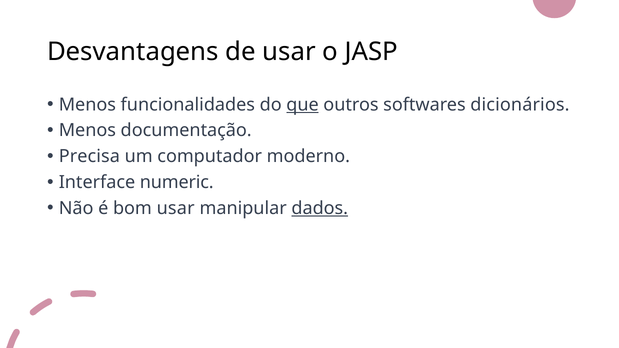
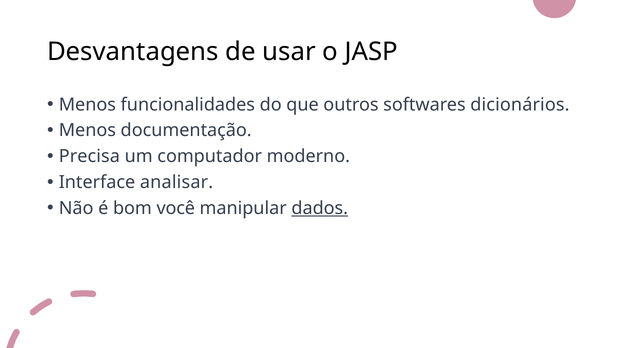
que underline: present -> none (303, 105)
numeric: numeric -> analisar (177, 182)
bom usar: usar -> você (176, 208)
